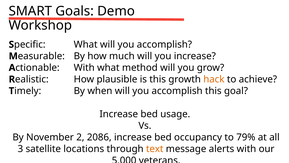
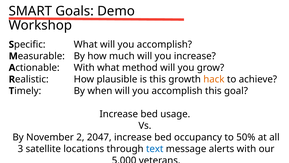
2086: 2086 -> 2047 (99, 137)
79%: 79% -> 50% (246, 137)
text colour: orange -> blue (155, 148)
